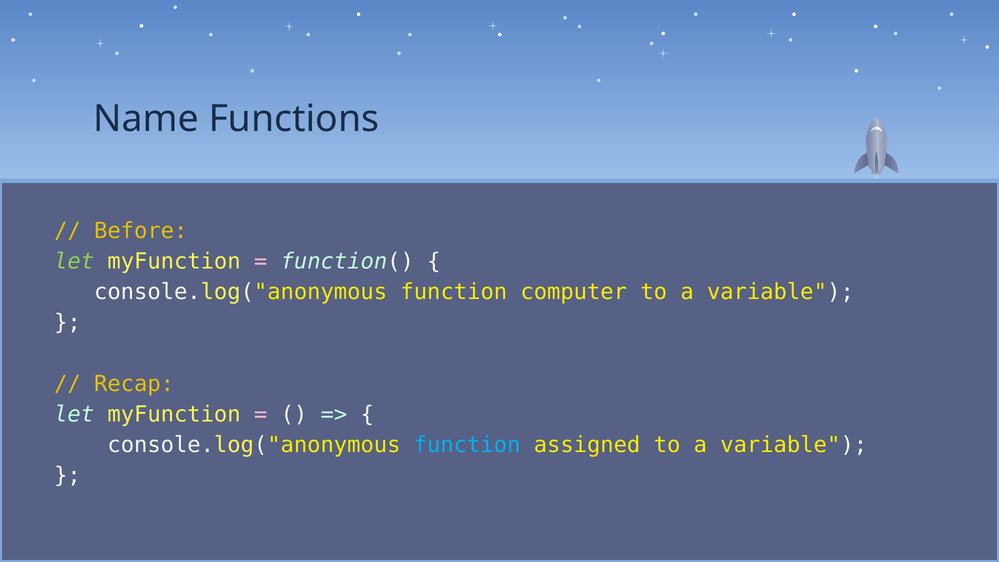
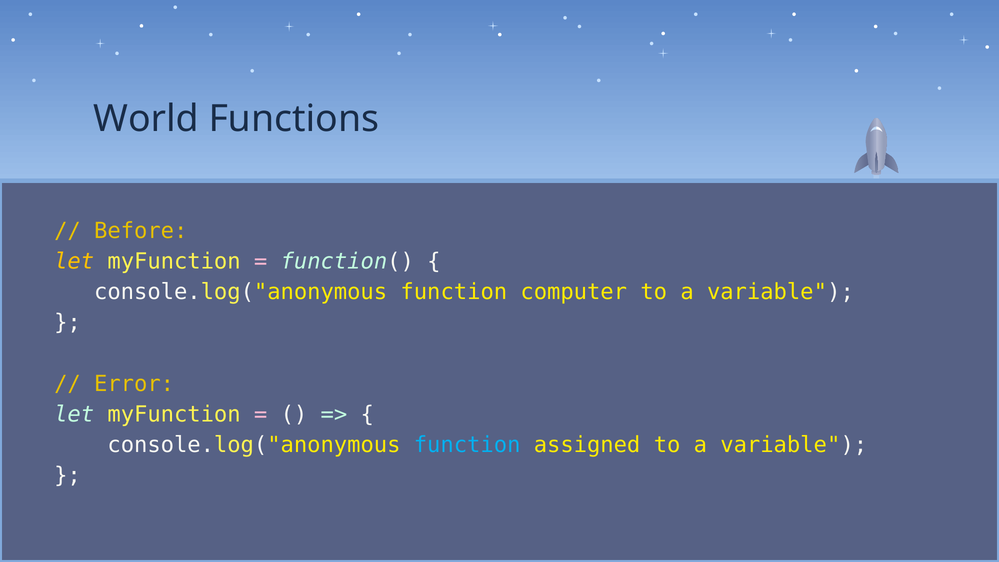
Name: Name -> World (146, 119)
let colour: light green -> yellow (74, 261)
Recap: Recap -> Error (134, 384)
